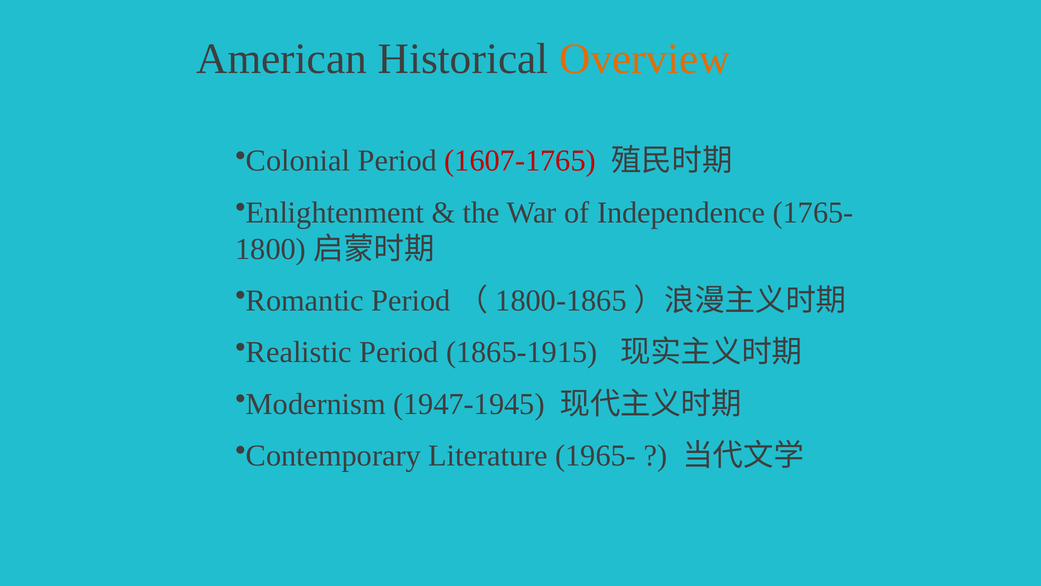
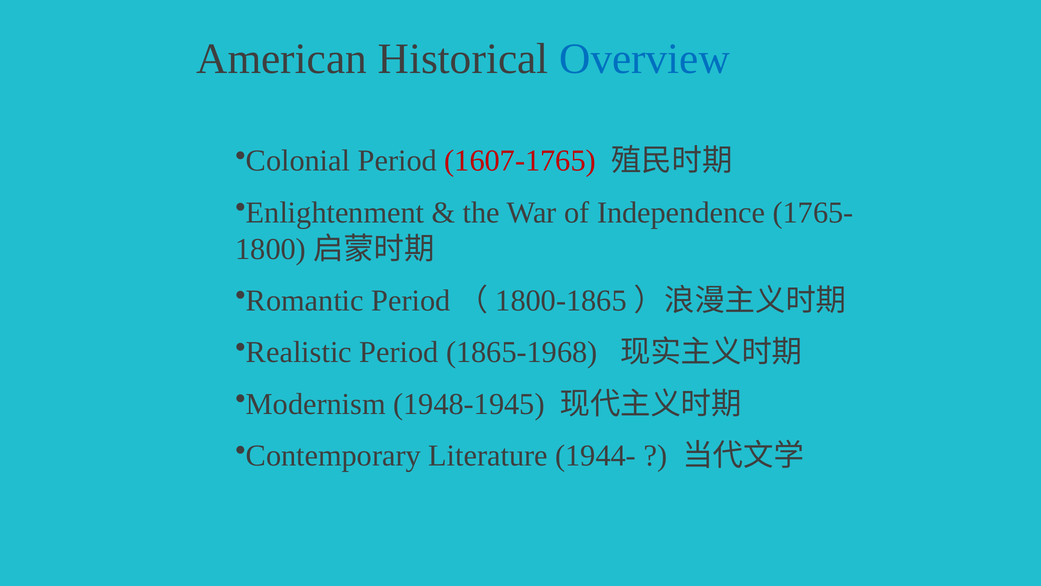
Overview colour: orange -> blue (645, 59)
1865-1915: 1865-1915 -> 1865-1968 (522, 352)
1947-1945: 1947-1945 -> 1948-1945 (469, 404)
1965-: 1965- -> 1944- (596, 455)
